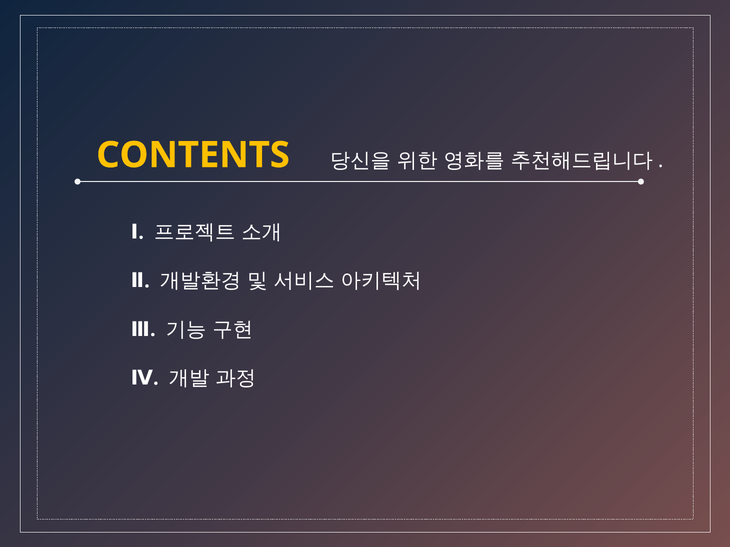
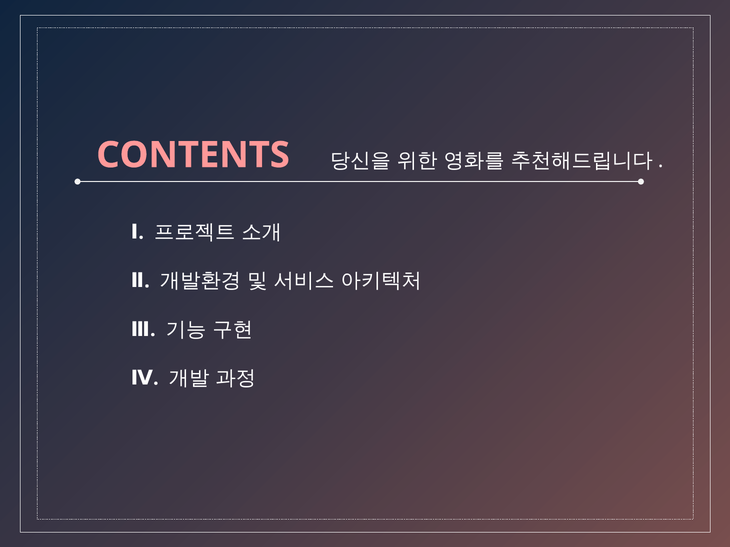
CONTENTS colour: yellow -> pink (193, 155)
